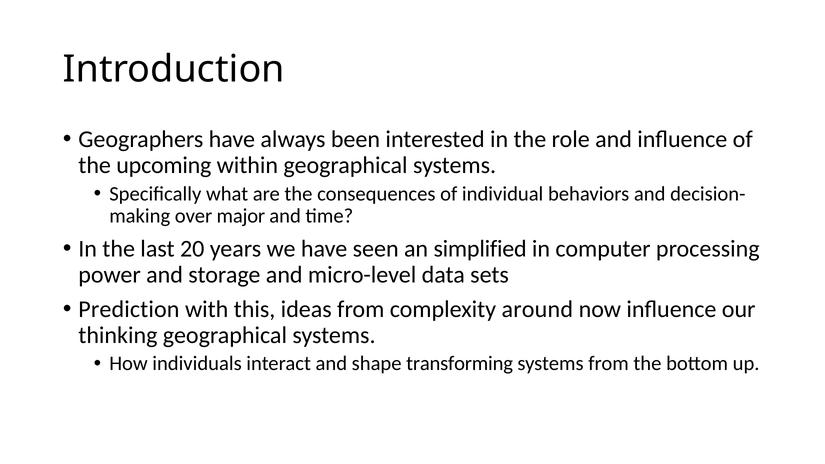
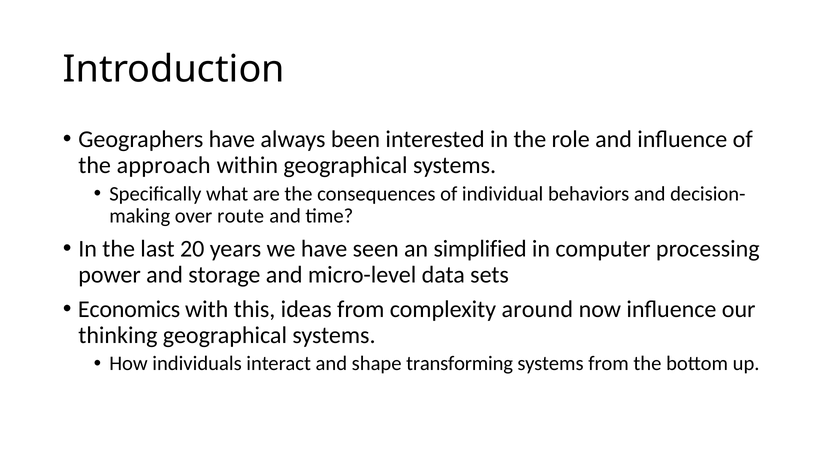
upcoming: upcoming -> approach (164, 165)
major: major -> route (241, 216)
Prediction: Prediction -> Economics (129, 309)
